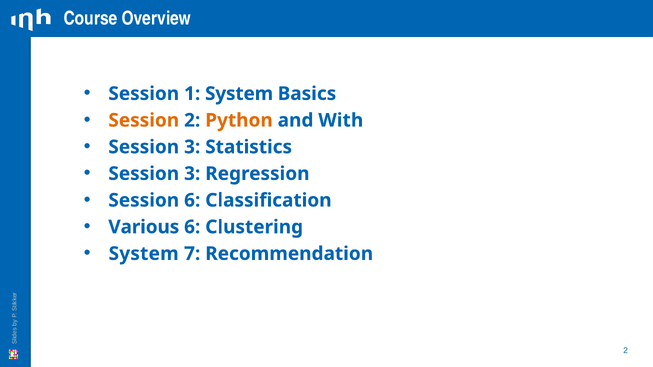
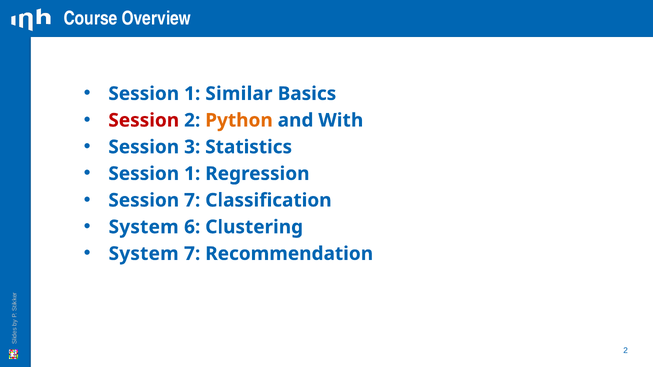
1 System: System -> Similar (239, 94)
Session colour: orange -> red (144, 120)
3: 3 -> 1 (192, 174)
Session 6: 6 -> 7 (192, 200)
Various: Various -> System (144, 227)
